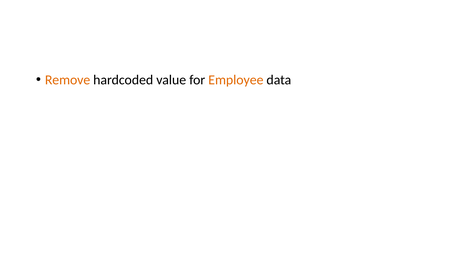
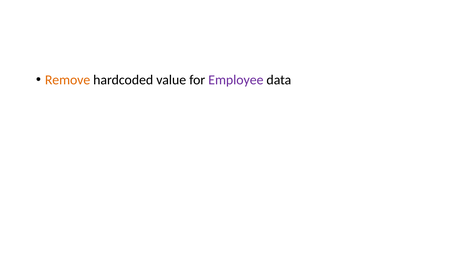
Employee colour: orange -> purple (236, 80)
